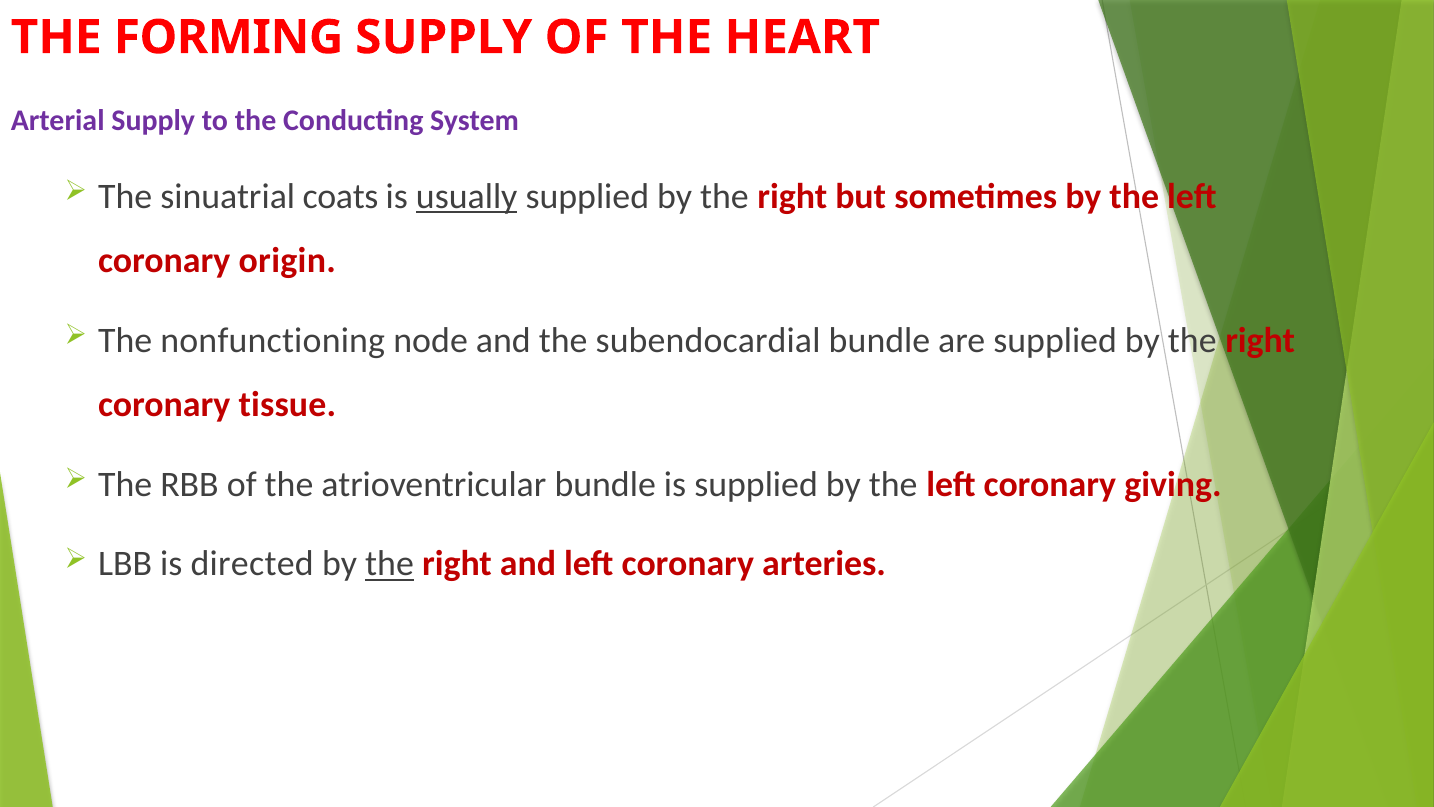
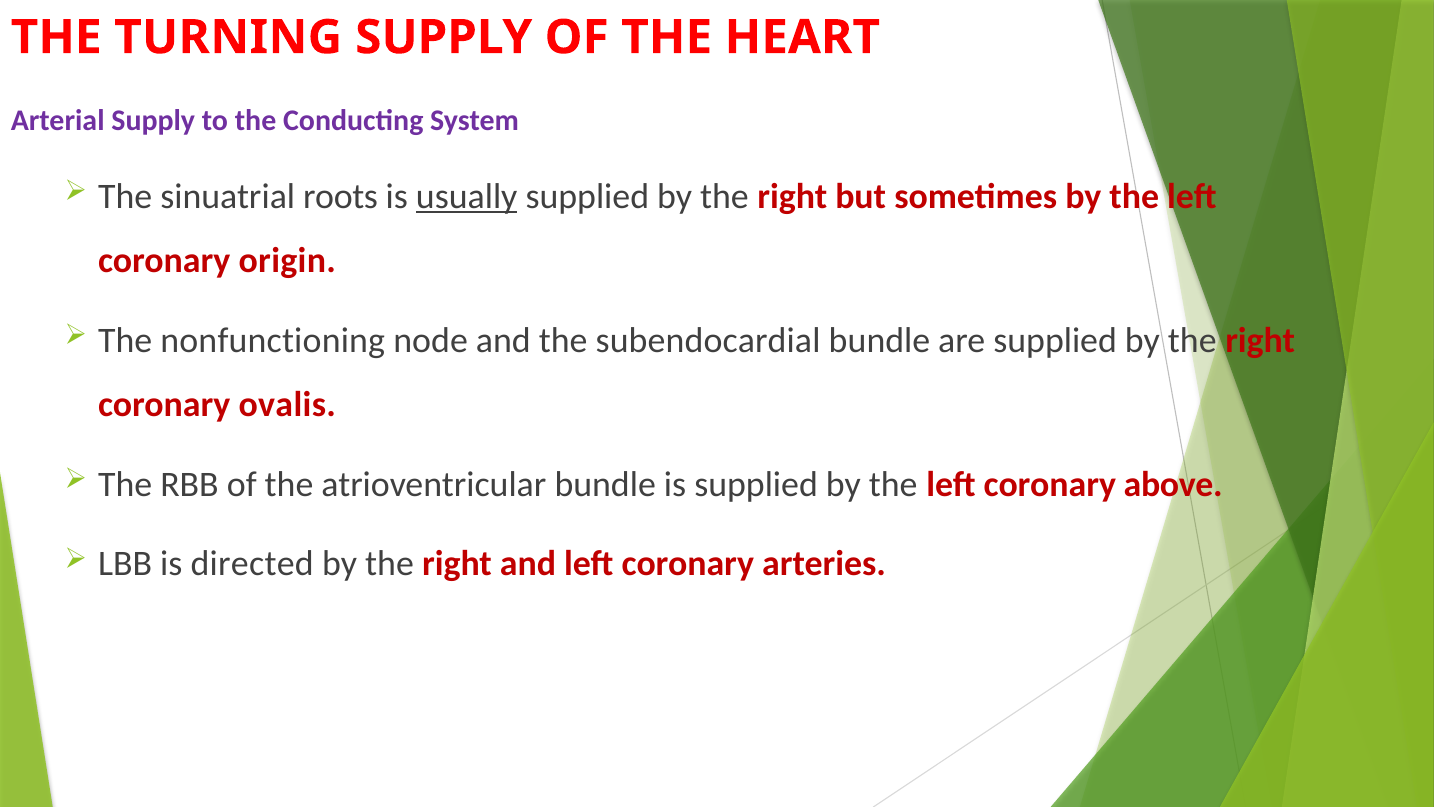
FORMING: FORMING -> TURNING (228, 37)
coats: coats -> roots (341, 196)
tissue: tissue -> ovalis (287, 405)
giving: giving -> above (1173, 484)
the underline: present -> none (390, 564)
